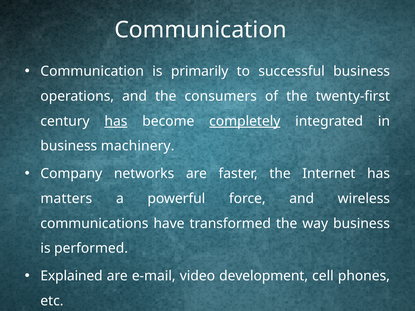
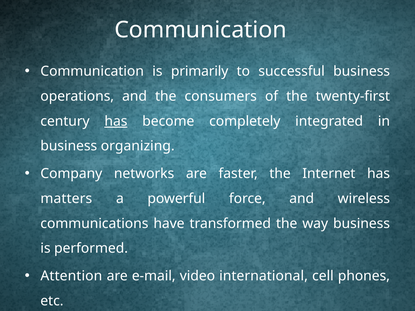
completely underline: present -> none (245, 121)
machinery: machinery -> organizing (138, 146)
Explained: Explained -> Attention (71, 276)
development: development -> international (264, 276)
